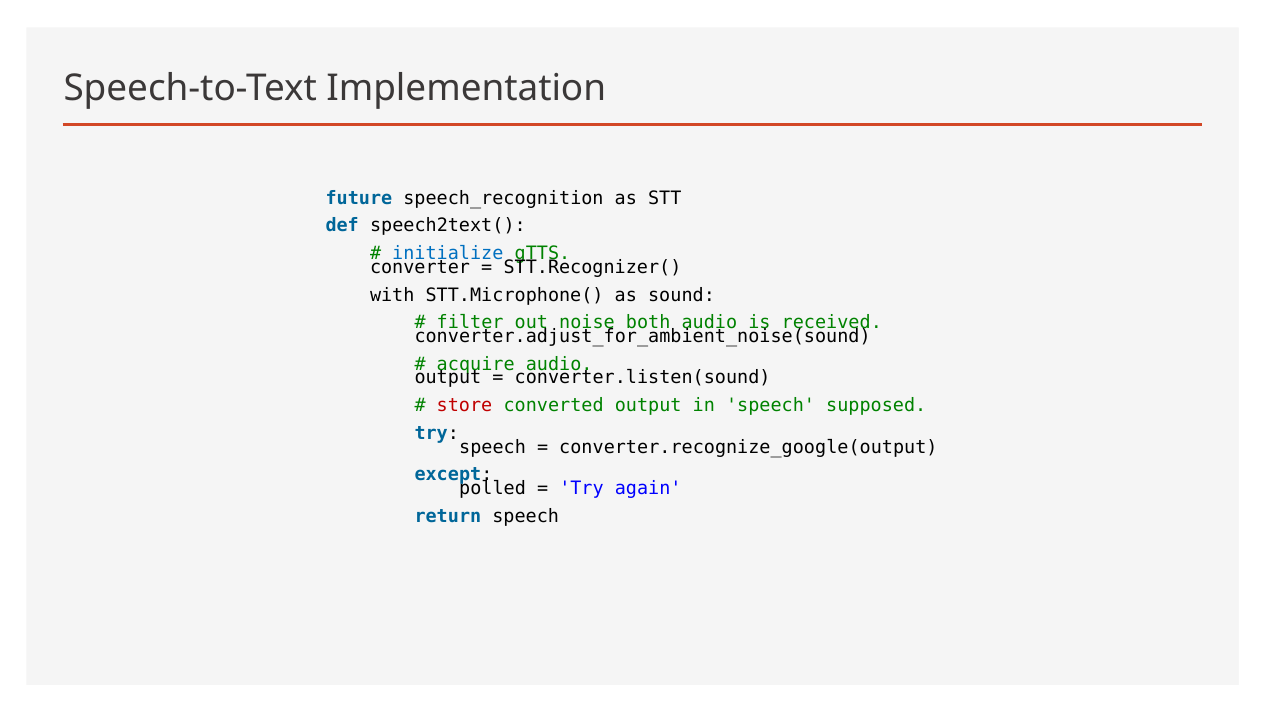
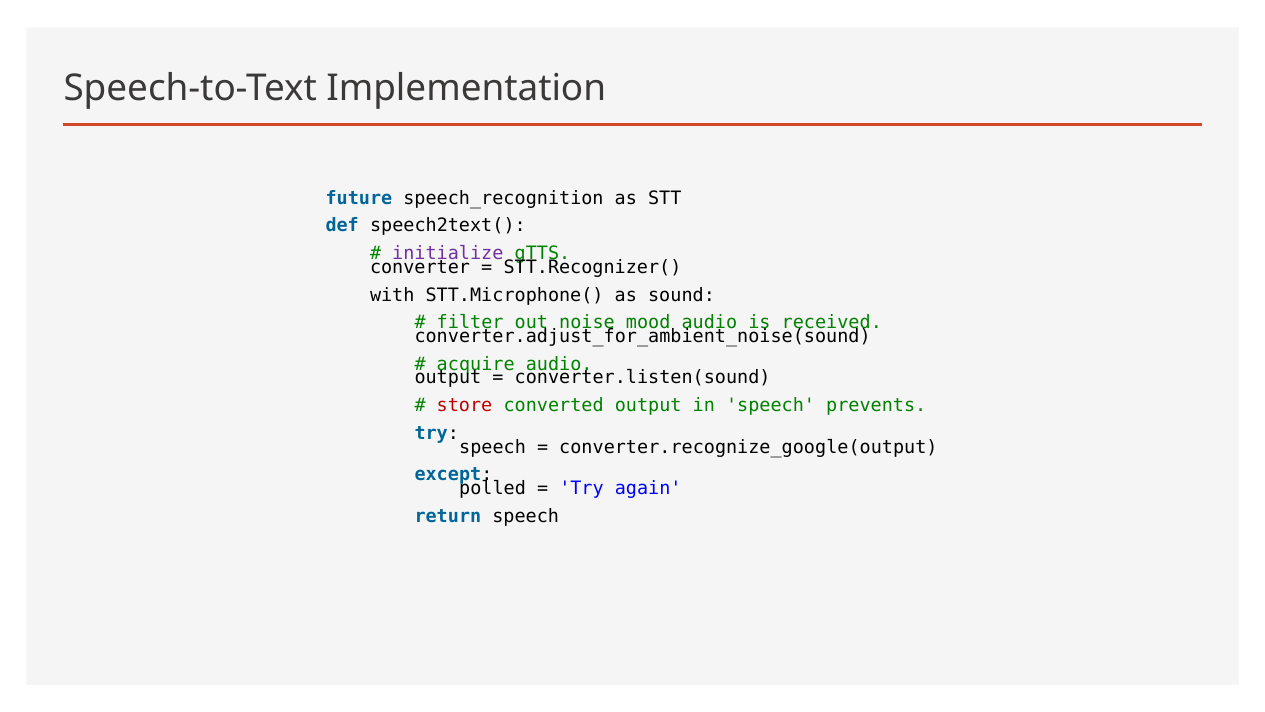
initialize colour: blue -> purple (448, 253)
both: both -> mood (648, 322)
supposed: supposed -> prevents (876, 405)
